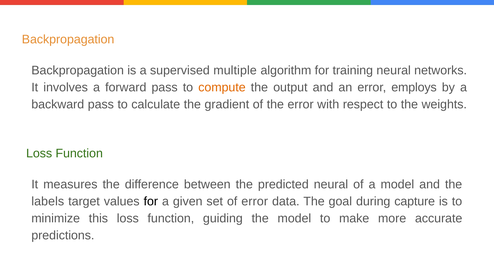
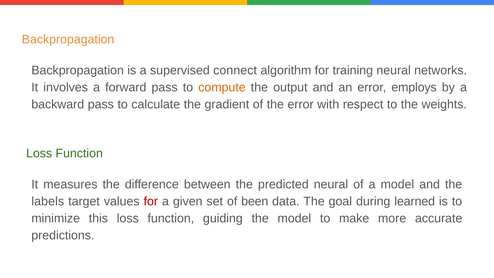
multiple: multiple -> connect (235, 70)
for colour: black -> red (151, 201)
of error: error -> been (255, 201)
capture: capture -> learned (415, 201)
